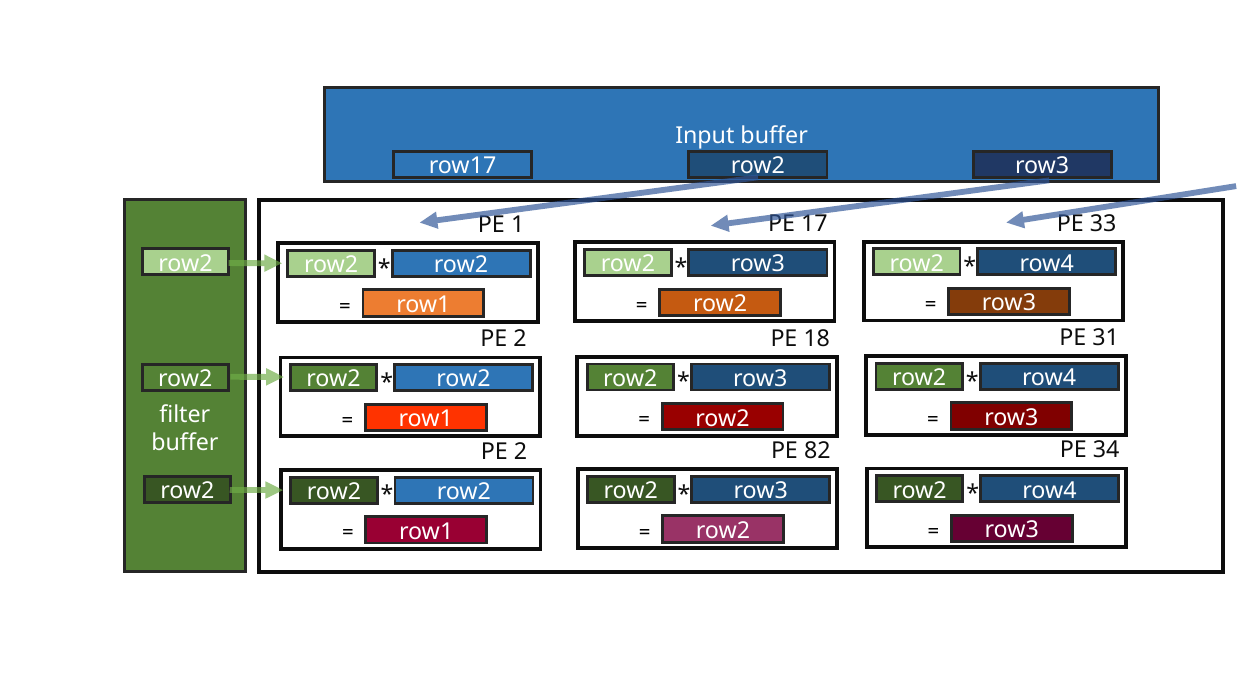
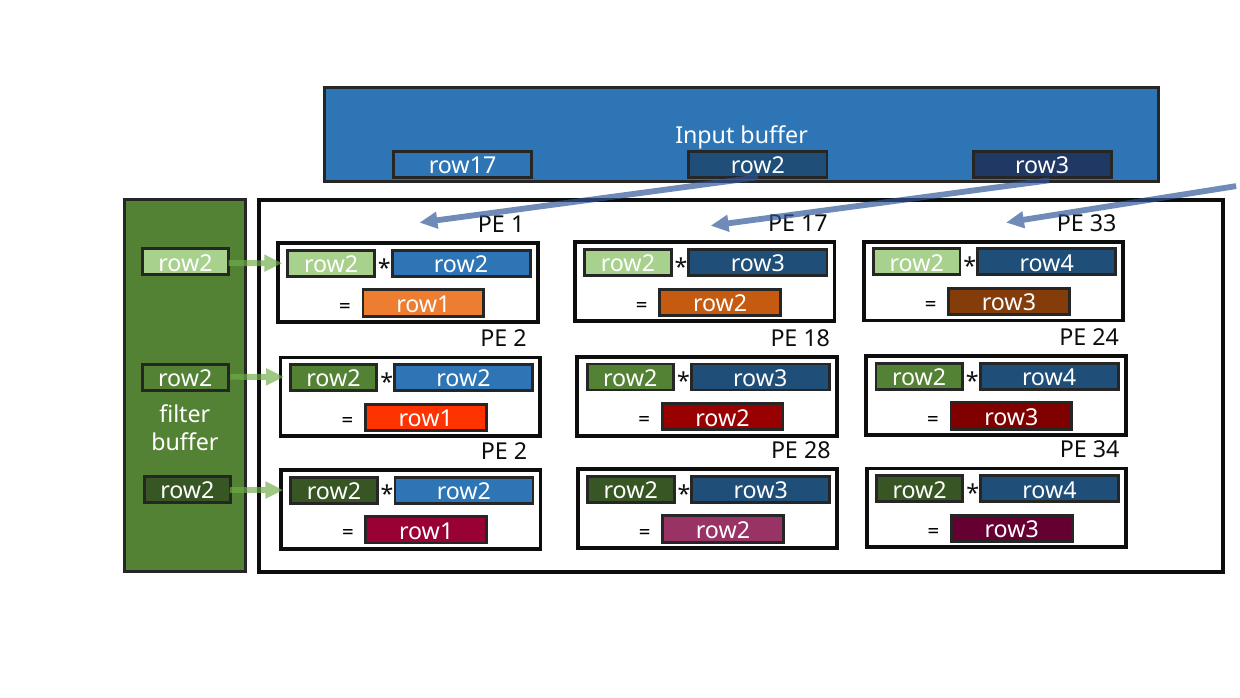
31: 31 -> 24 (1106, 338)
82: 82 -> 28 (817, 451)
